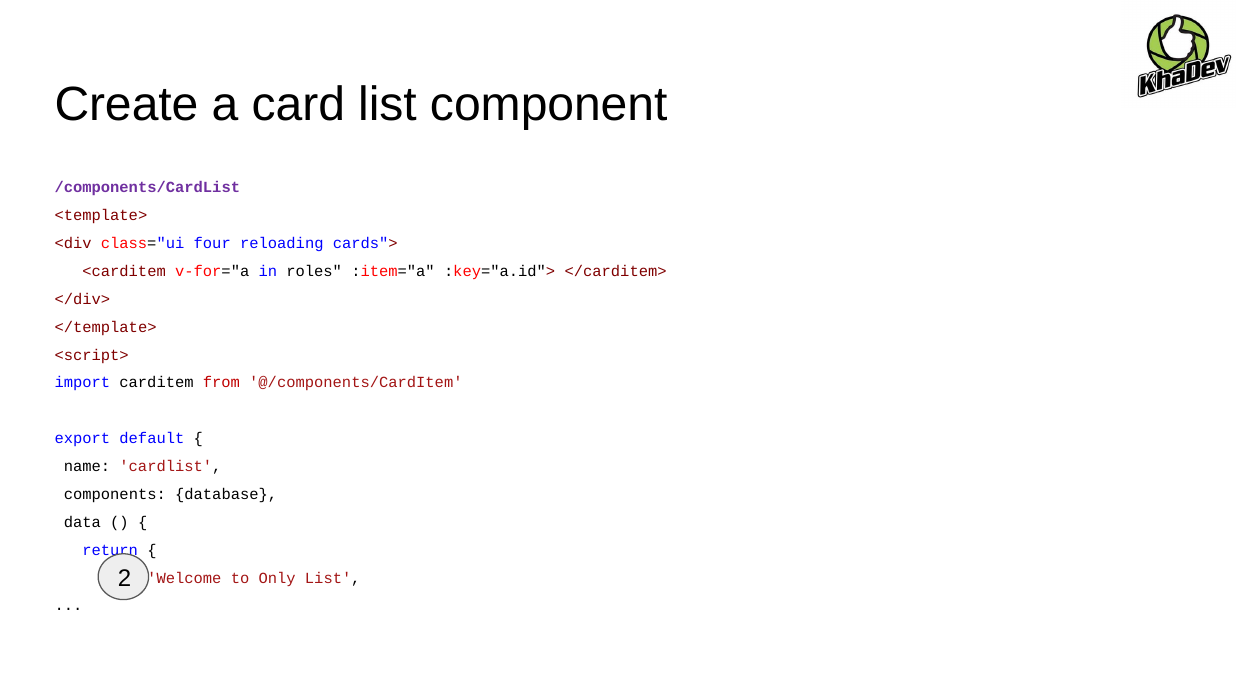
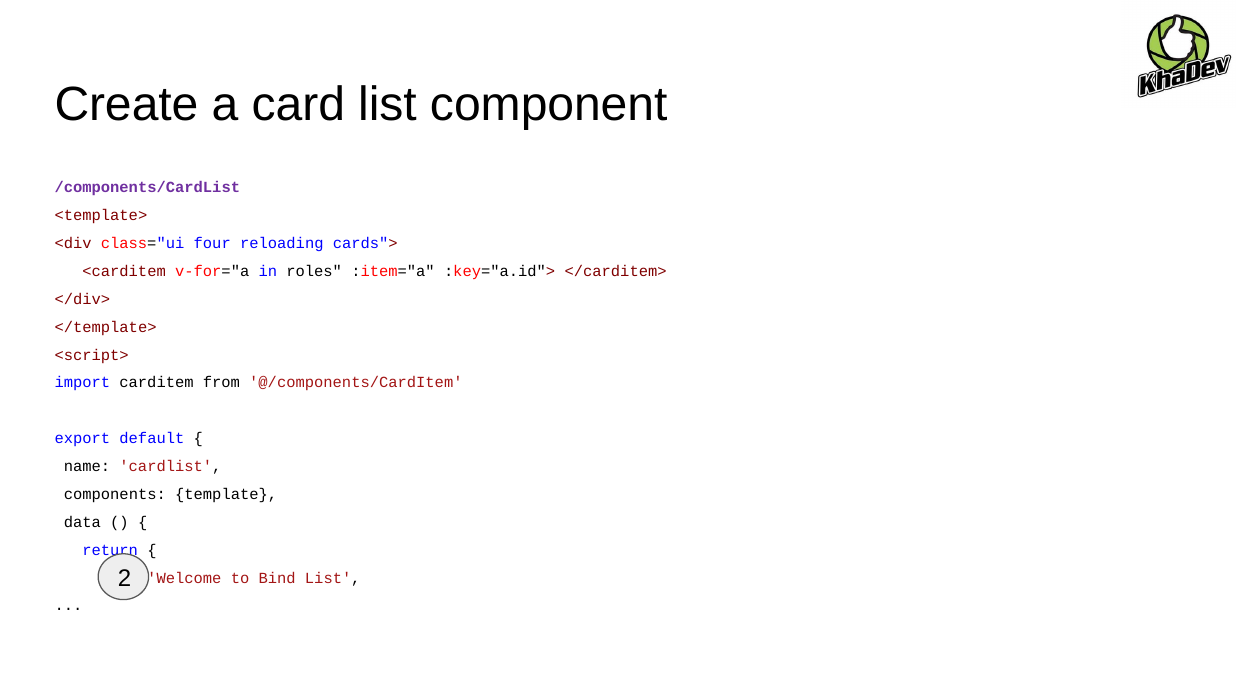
from colour: red -> black (221, 383)
database: database -> template (226, 495)
Only: Only -> Bind (277, 578)
